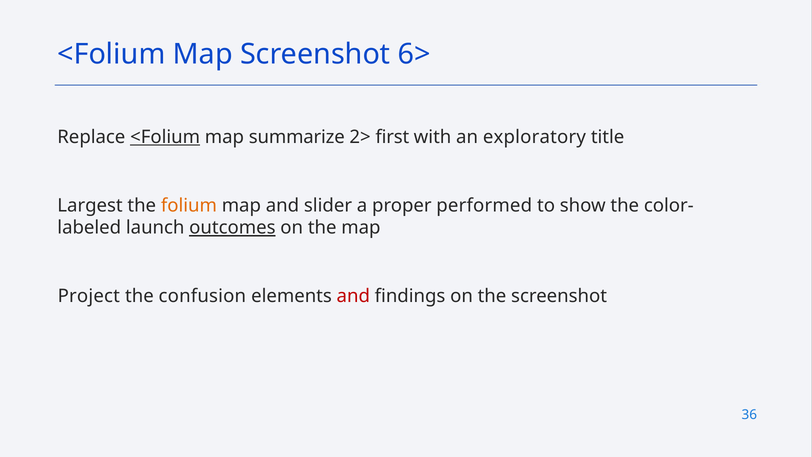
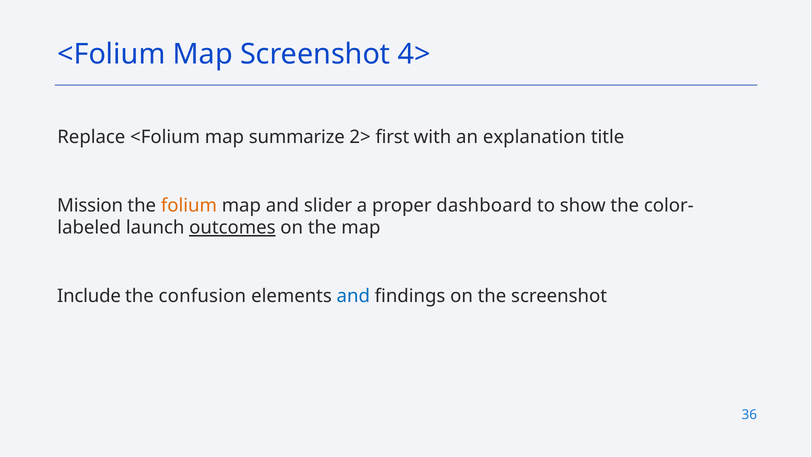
6>: 6> -> 4> (414, 54)
<Folium underline: present -> none (165, 137)
exploratory: exploratory -> explanation (534, 137)
Largest: Largest -> Mission (90, 205)
performed: performed -> dashboard (484, 205)
Project: Project -> Include (89, 296)
and colour: red -> blue (353, 296)
